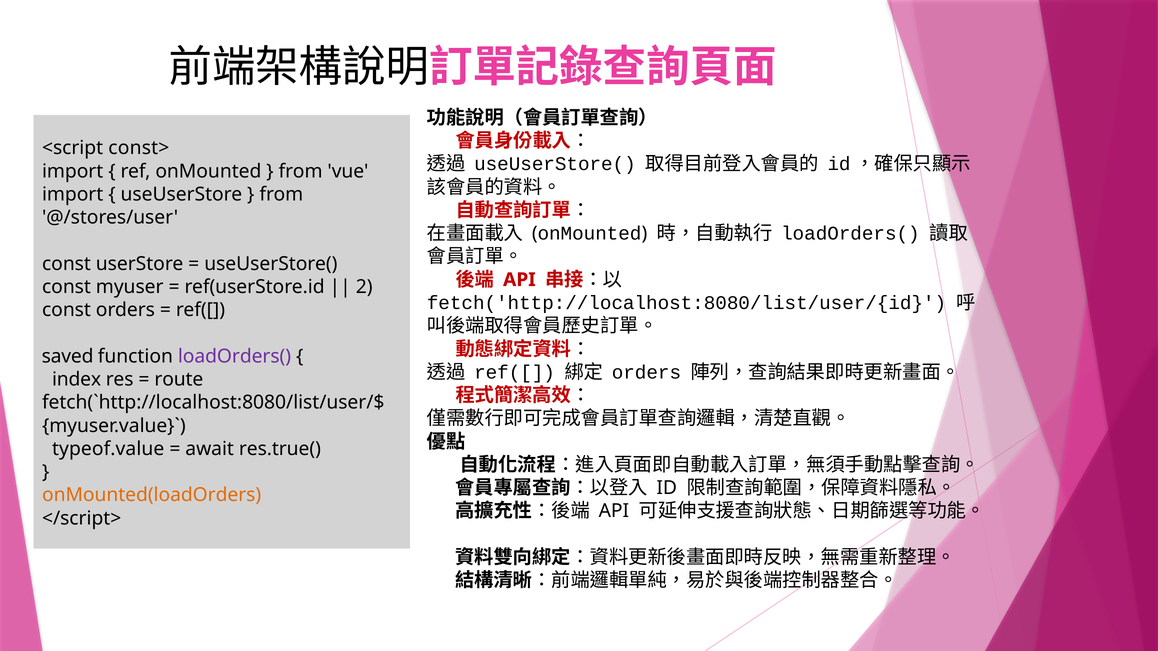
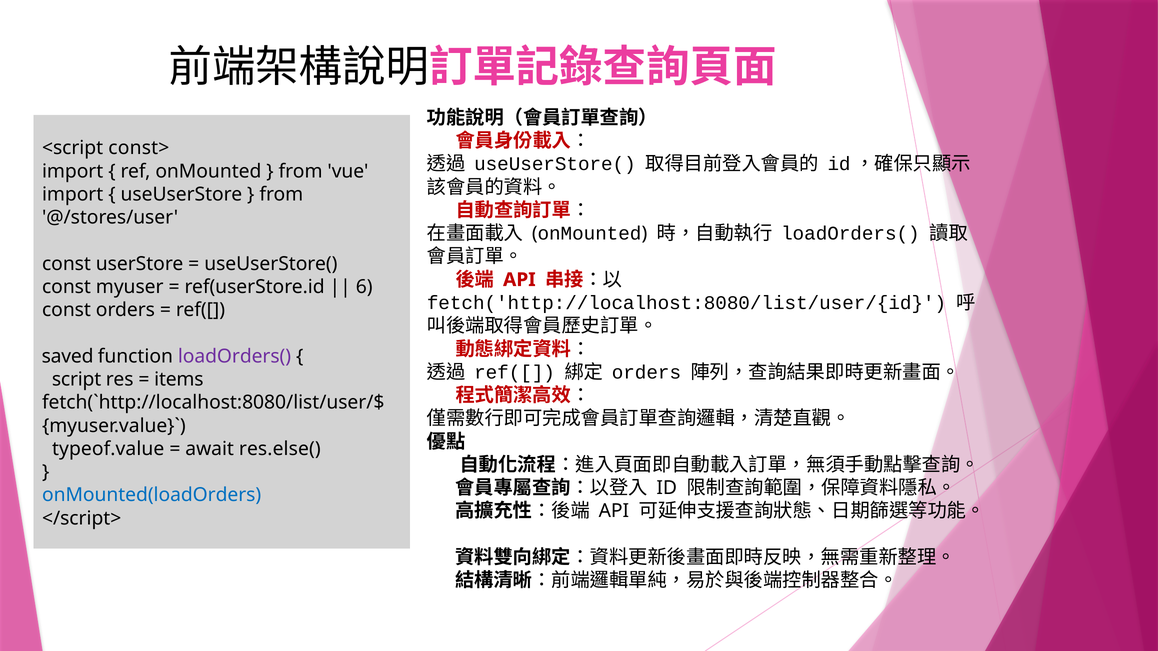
2: 2 -> 6 (364, 287)
index: index -> script (77, 380)
route: route -> items (179, 380)
res.true(: res.true( -> res.else( (280, 449)
onMounted(loadOrders colour: orange -> blue (152, 495)
